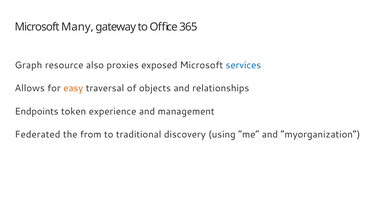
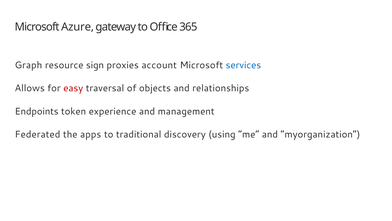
Many: Many -> Azure (78, 27)
also: also -> sign (95, 65)
exposed: exposed -> account (159, 65)
easy colour: orange -> red (73, 88)
from: from -> apps (91, 134)
